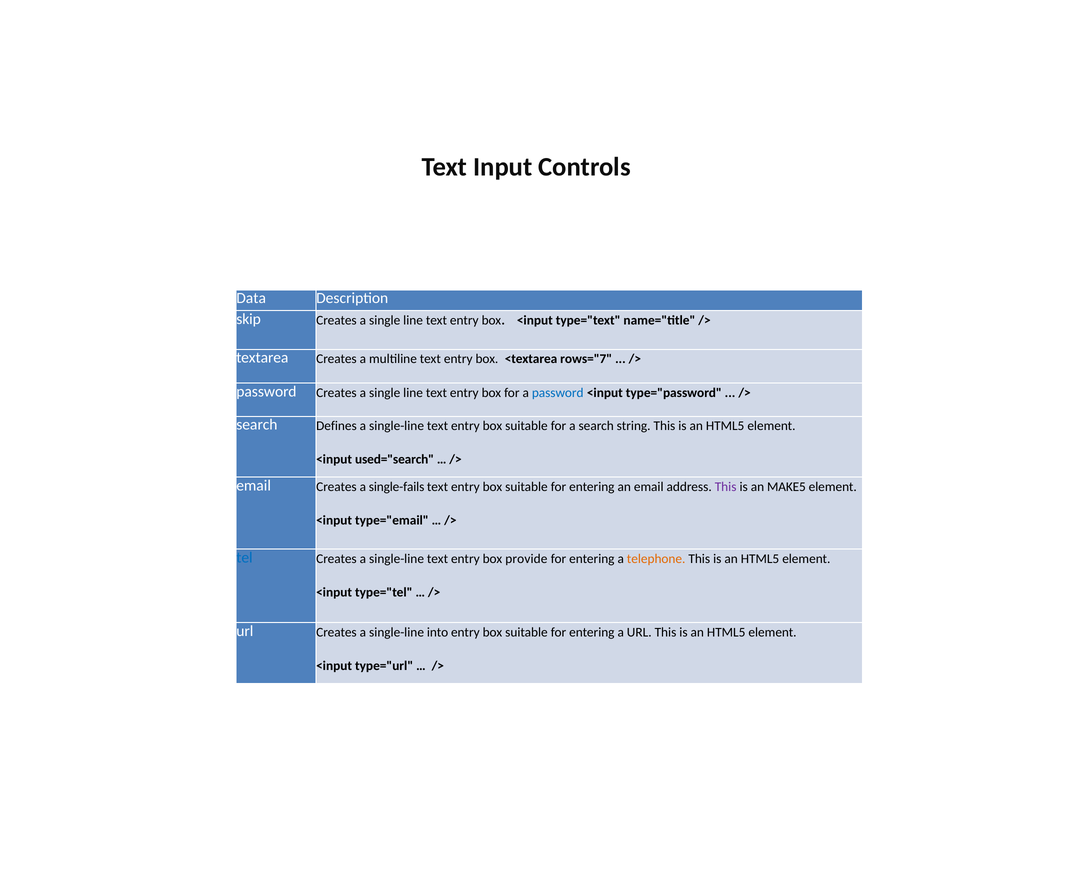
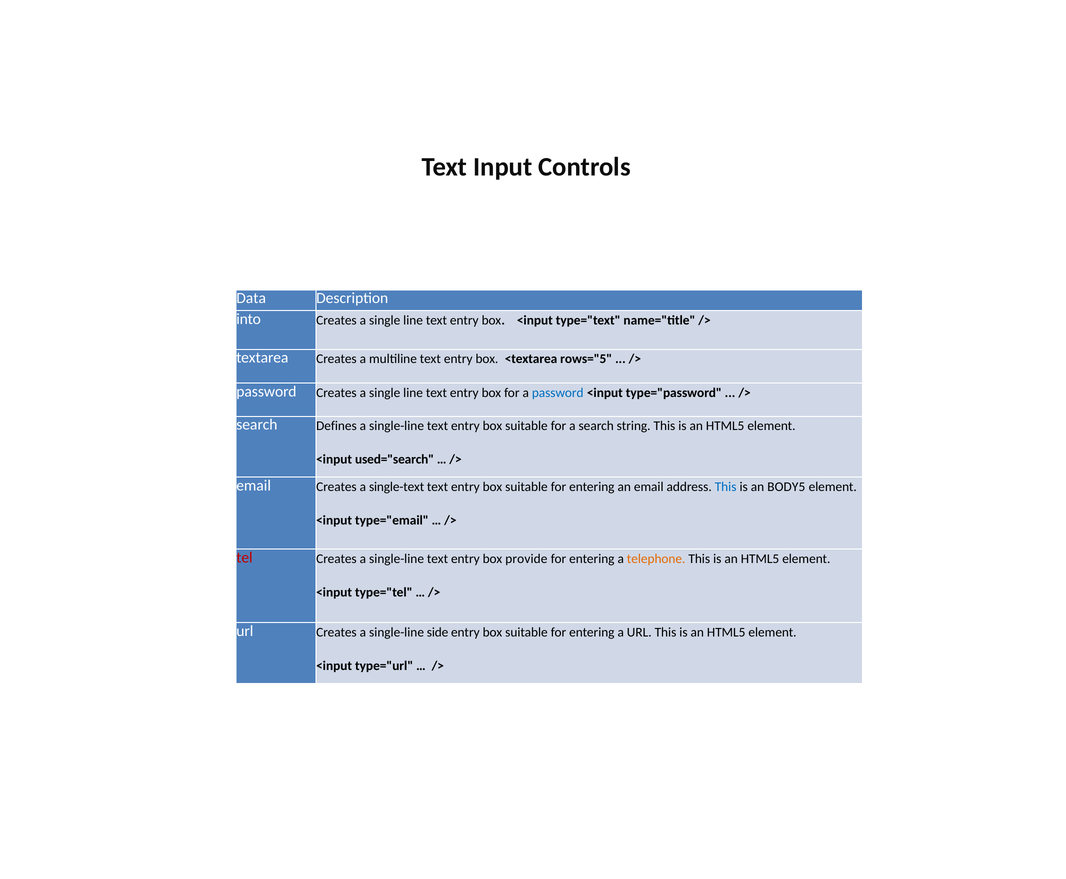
skip: skip -> into (249, 319)
rows="7: rows="7 -> rows="5 (586, 359)
single-fails: single-fails -> single-text (397, 487)
This colour: purple -> blue (726, 487)
MAKE5: MAKE5 -> BODY5 (786, 487)
tel colour: blue -> red (244, 558)
into: into -> side (438, 633)
